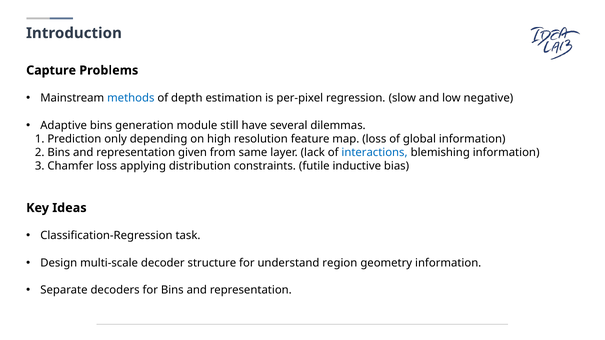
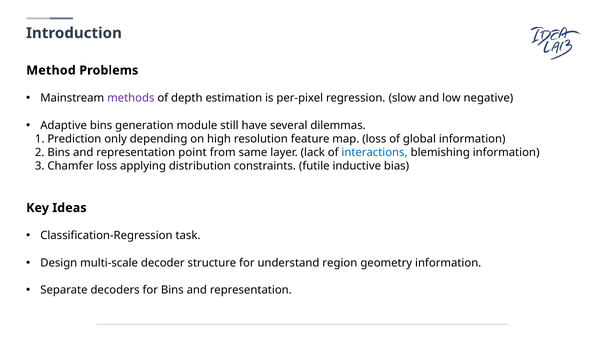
Capture: Capture -> Method (51, 70)
methods colour: blue -> purple (131, 98)
given: given -> point (192, 153)
